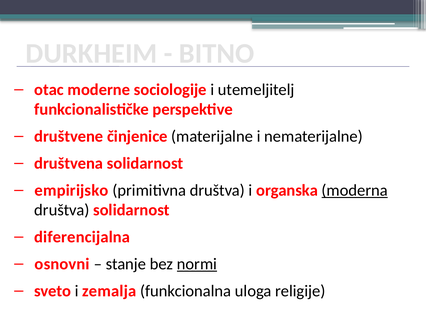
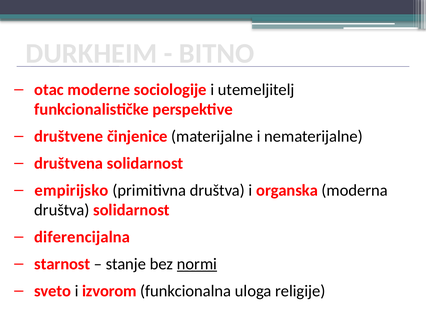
moderna underline: present -> none (355, 191)
osnovni: osnovni -> starnost (62, 264)
zemalja: zemalja -> izvorom (109, 291)
